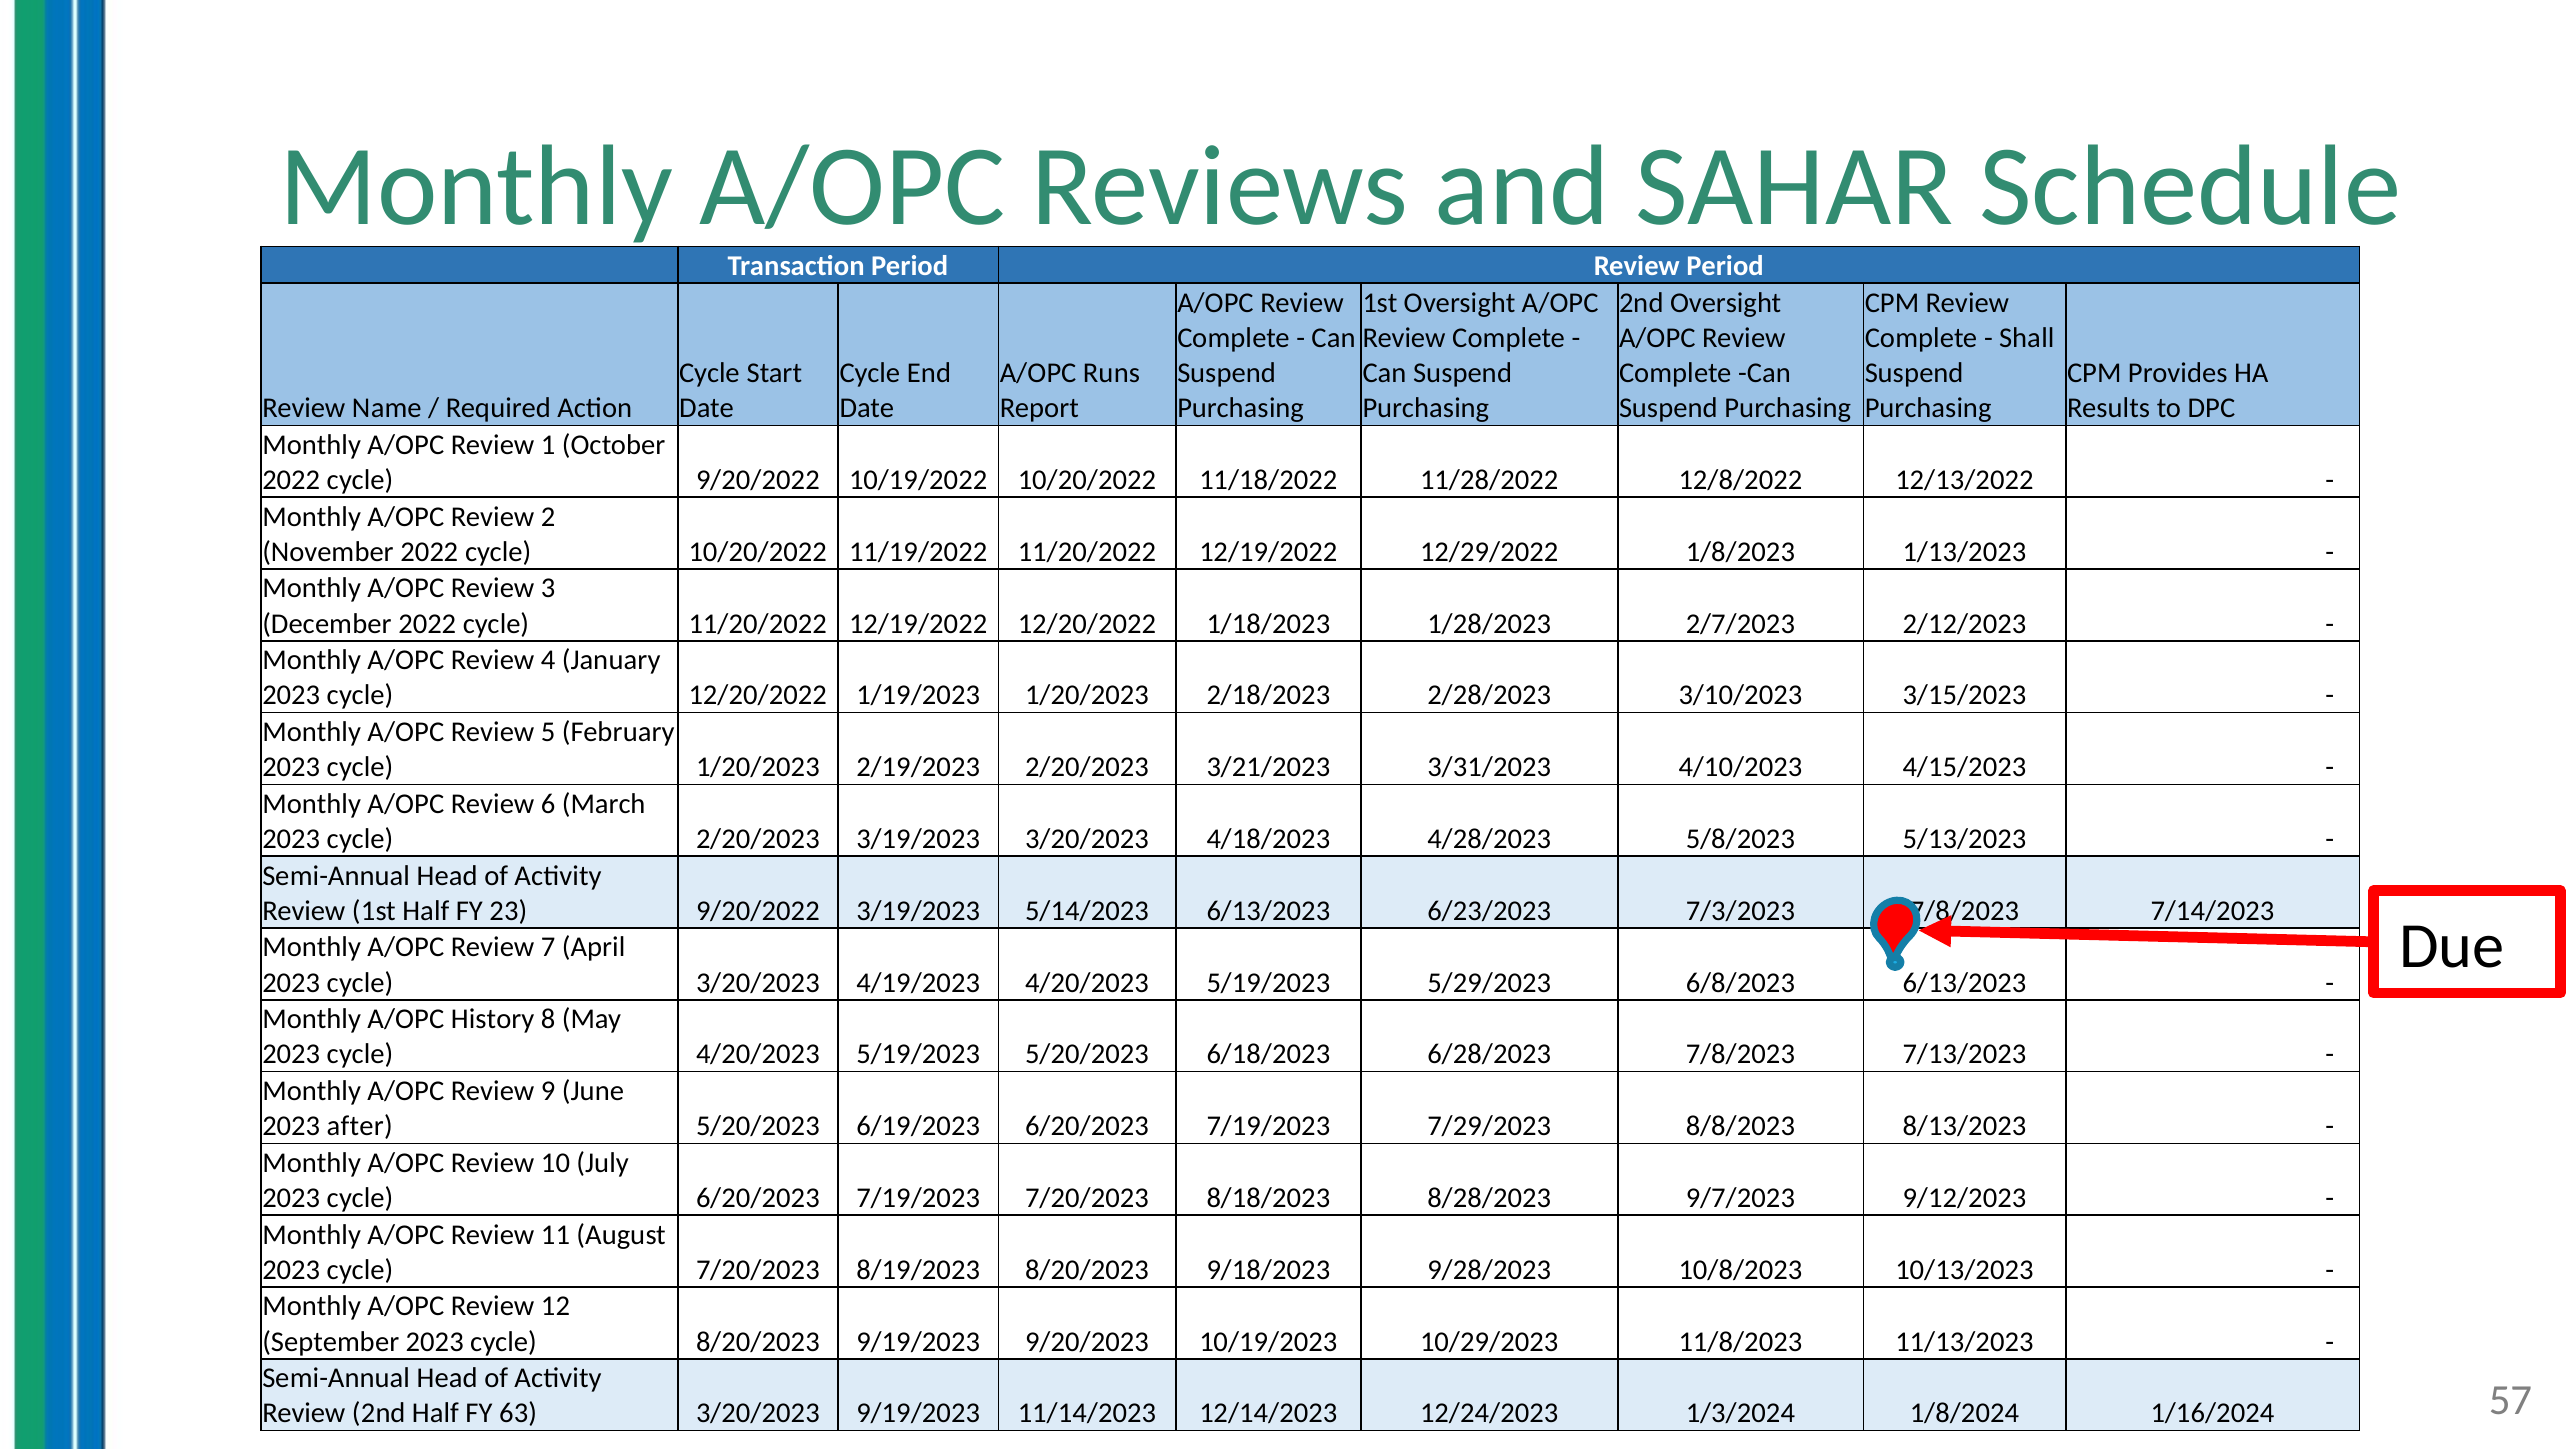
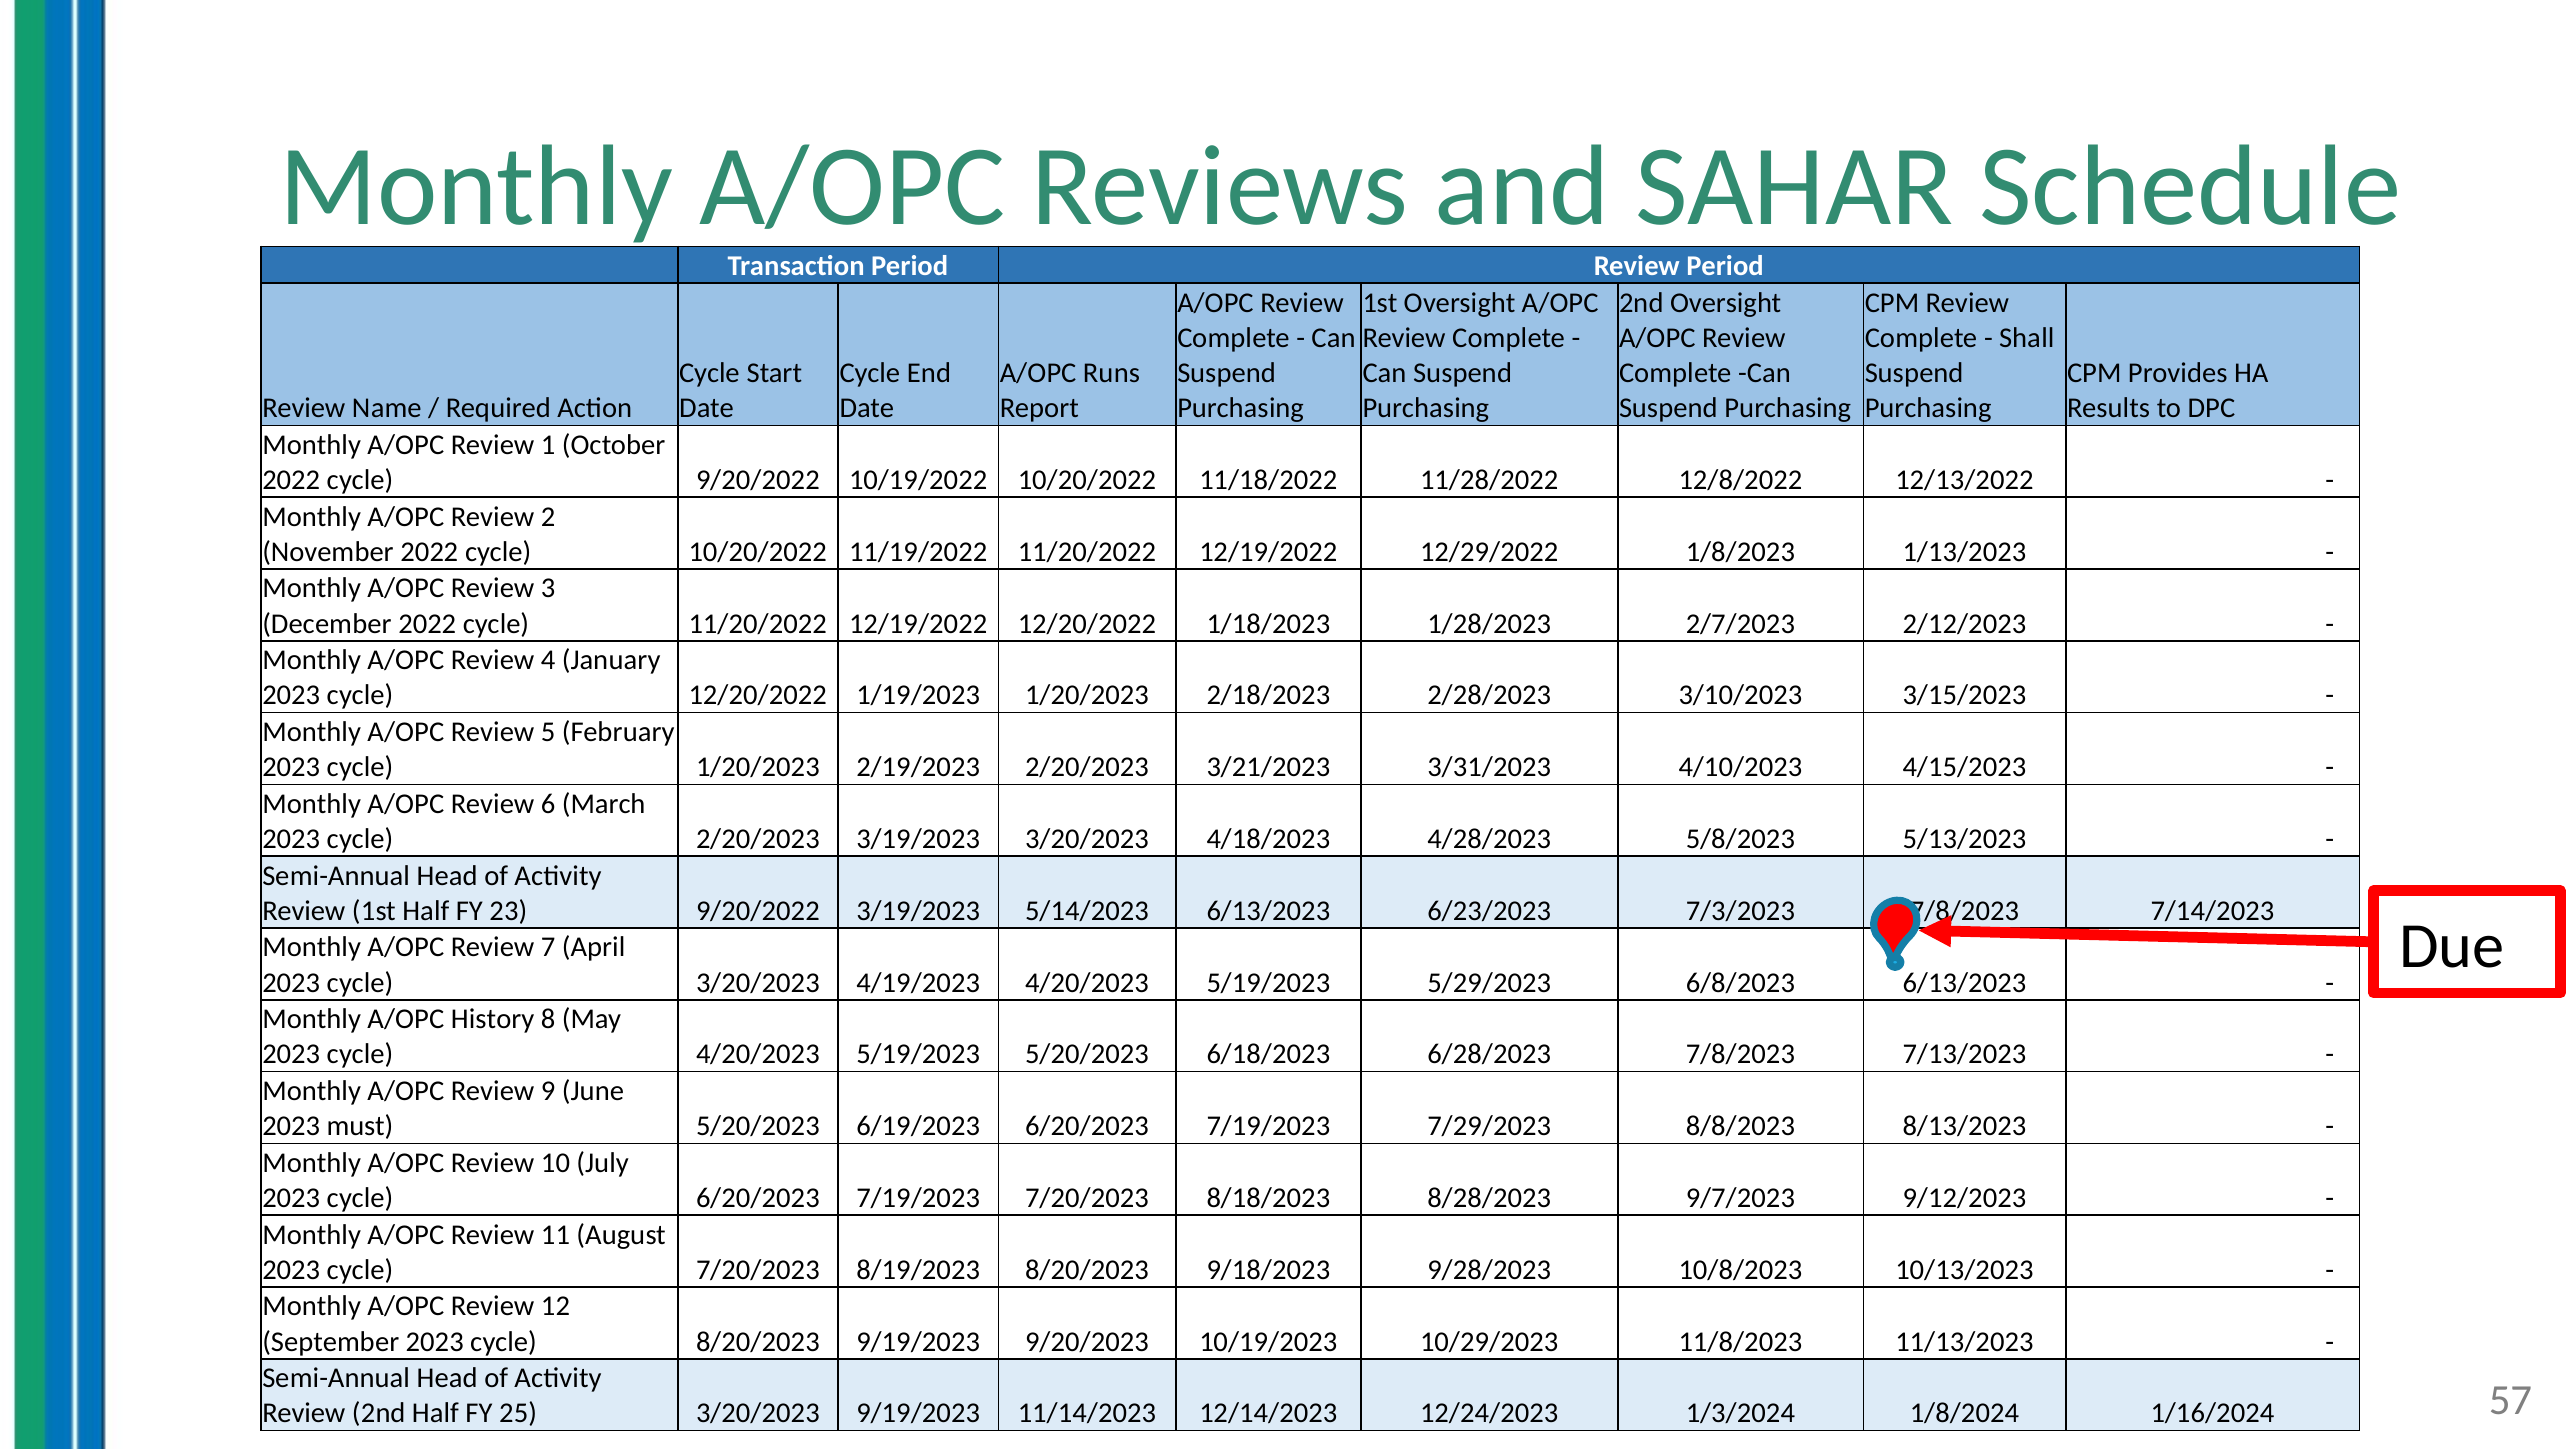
after: after -> must (360, 1126)
63: 63 -> 25 (518, 1413)
